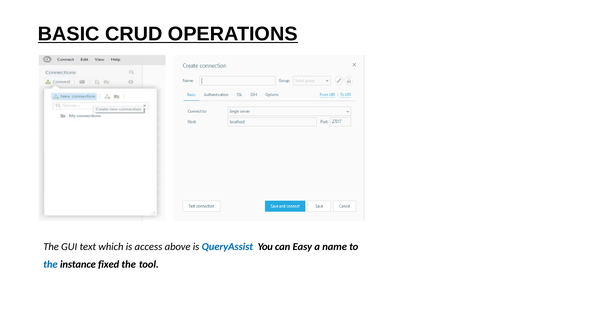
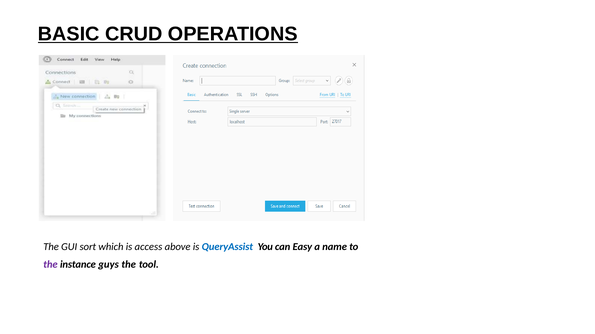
text: text -> sort (88, 247)
the colour: blue -> purple (50, 265)
fixed: fixed -> guys (109, 265)
